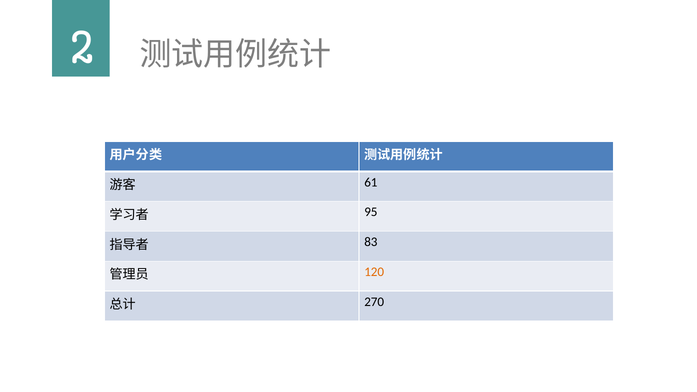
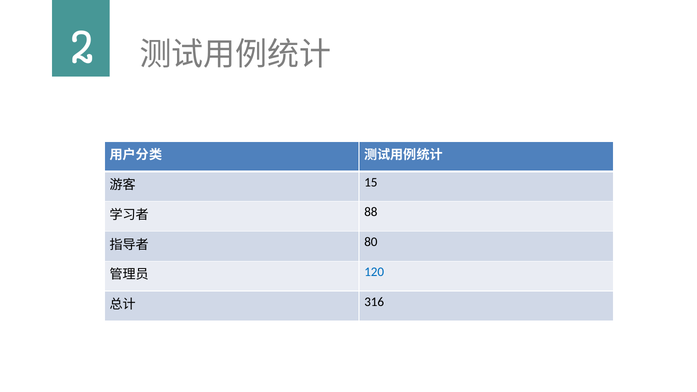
61: 61 -> 15 (371, 182)
95: 95 -> 88 (371, 212)
83: 83 -> 80 (371, 242)
120 colour: orange -> blue (374, 272)
270: 270 -> 316 (374, 302)
